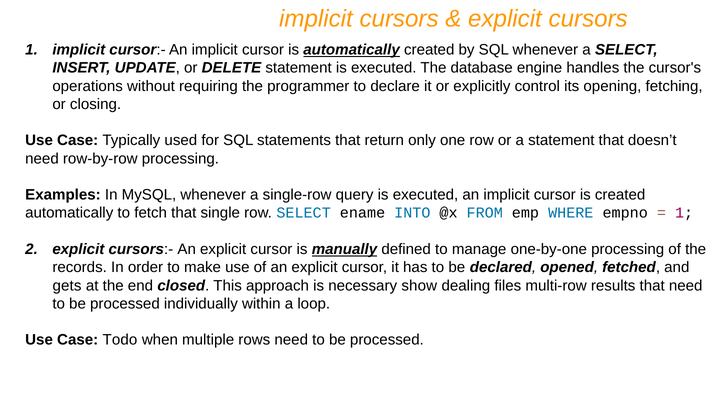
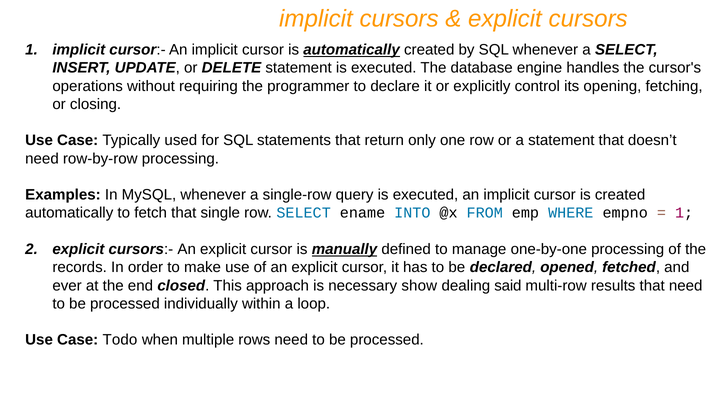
gets: gets -> ever (67, 285)
files: files -> said (508, 285)
